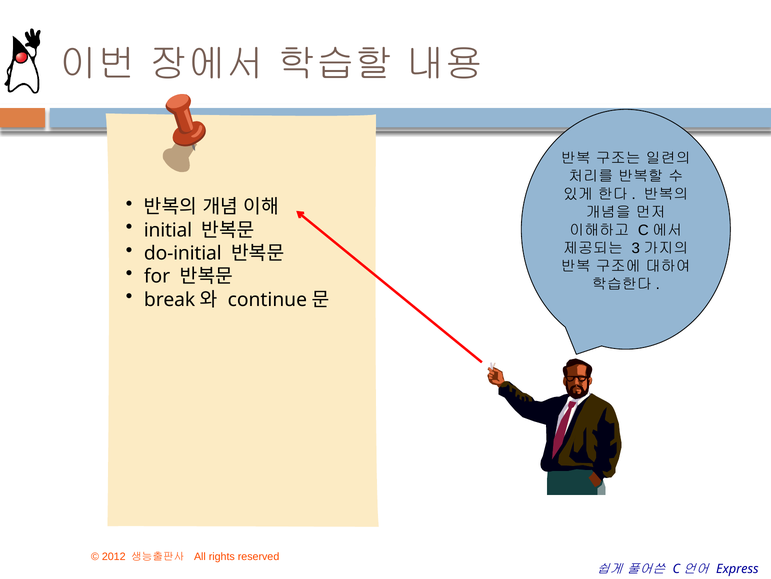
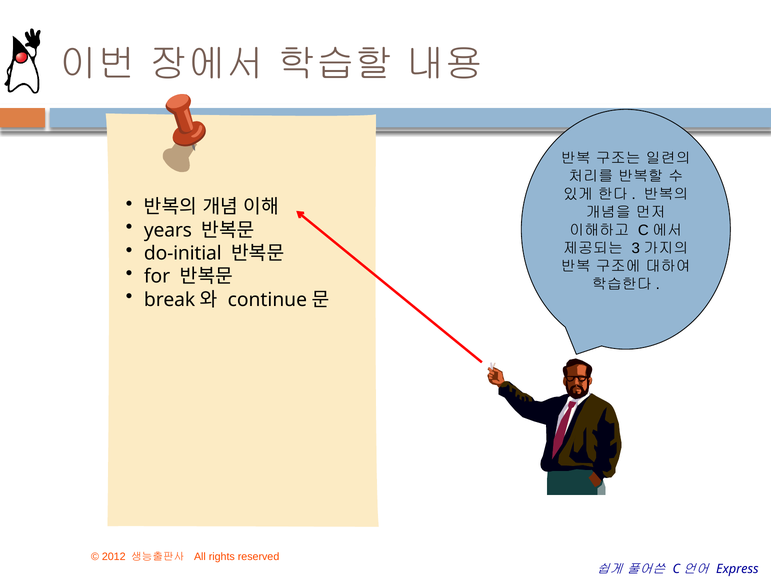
initial: initial -> years (168, 230)
